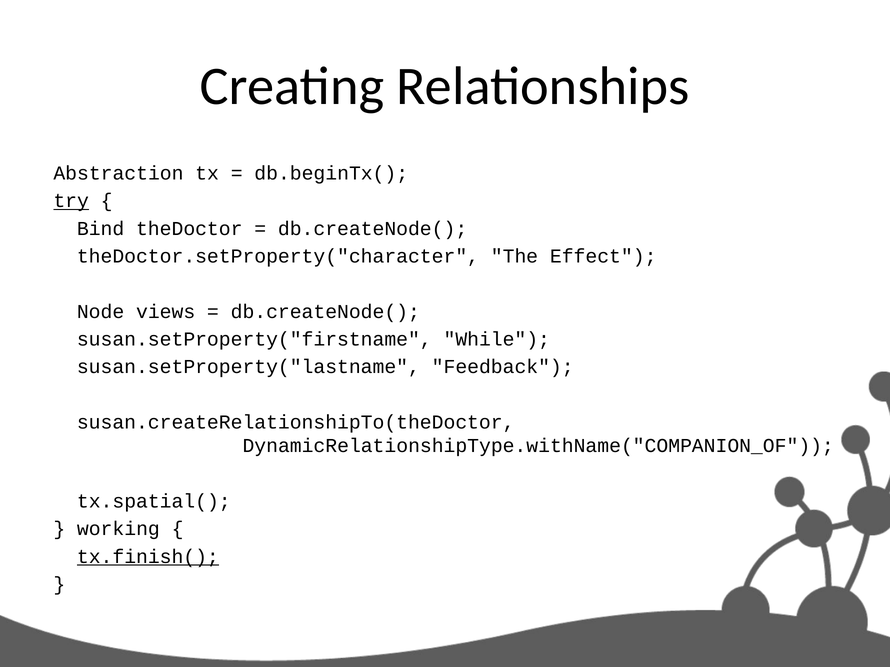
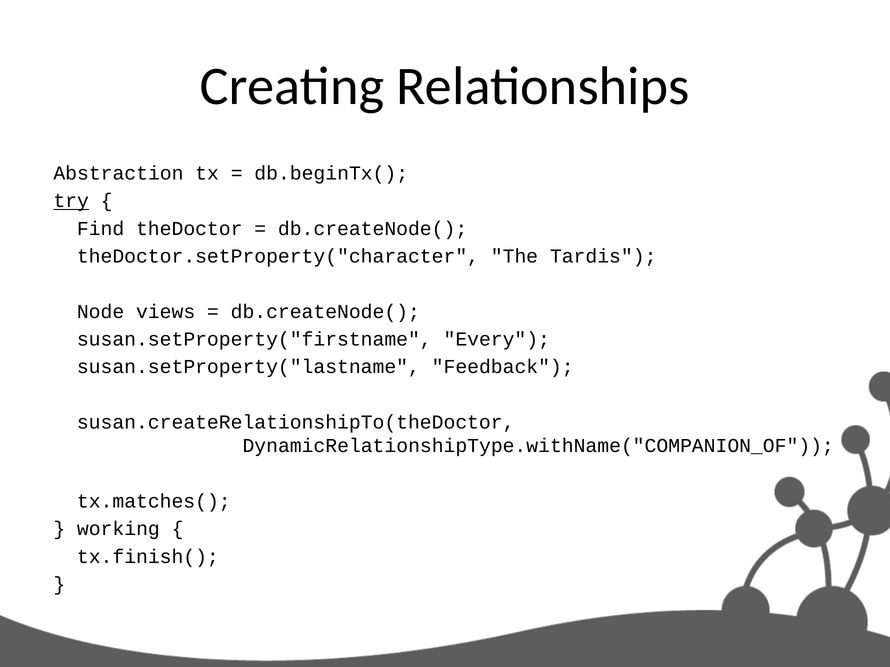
Bind: Bind -> Find (101, 229)
Effect: Effect -> Tardis (603, 256)
While: While -> Every (497, 340)
tx.spatial(: tx.spatial( -> tx.matches( (154, 502)
tx.finish( underline: present -> none (148, 557)
